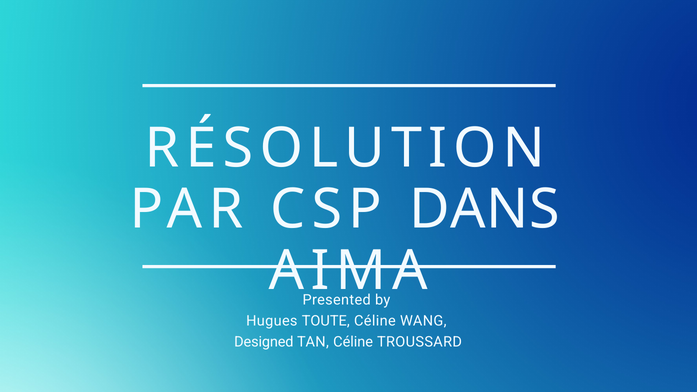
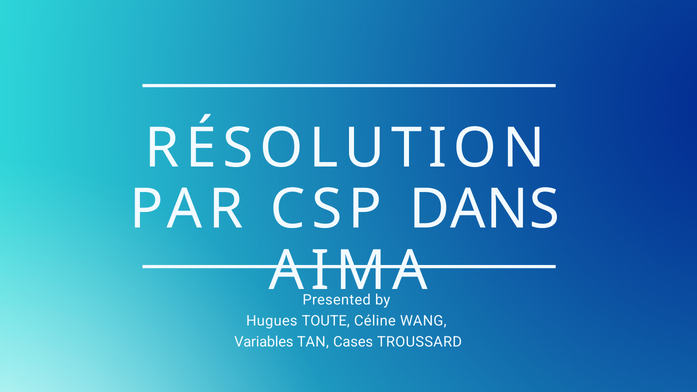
Designed: Designed -> Variables (264, 342)
TAN Céline: Céline -> Cases (353, 342)
